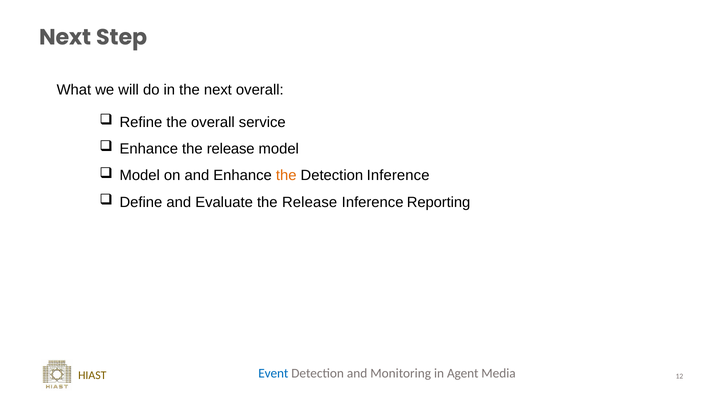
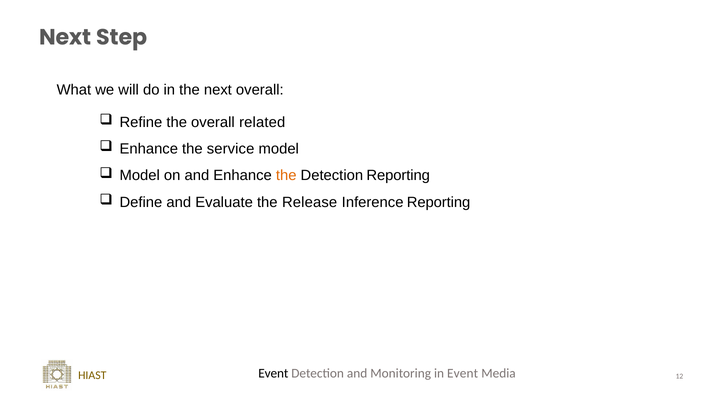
service: service -> related (262, 123)
Enhance the release: release -> service (231, 149)
Detection Inference: Inference -> Reporting (398, 176)
Event colour: blue -> black (273, 374)
in Agent: Agent -> Event (463, 374)
